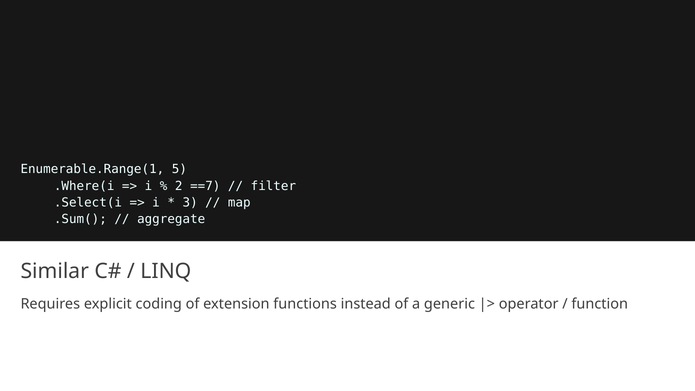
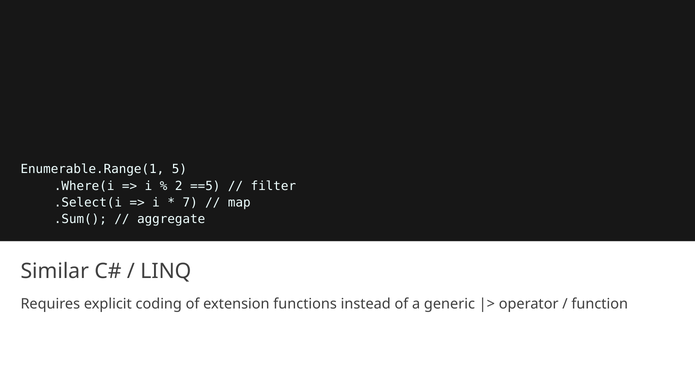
==7: ==7 -> ==5 (205, 186)
3: 3 -> 7 (190, 202)
